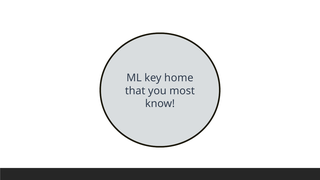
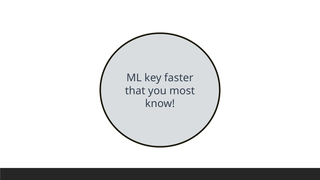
home: home -> faster (179, 78)
